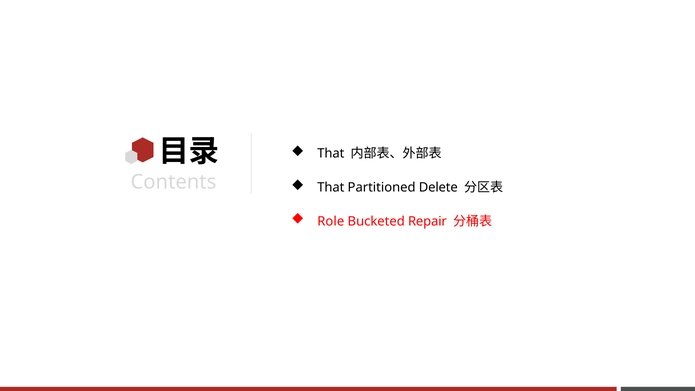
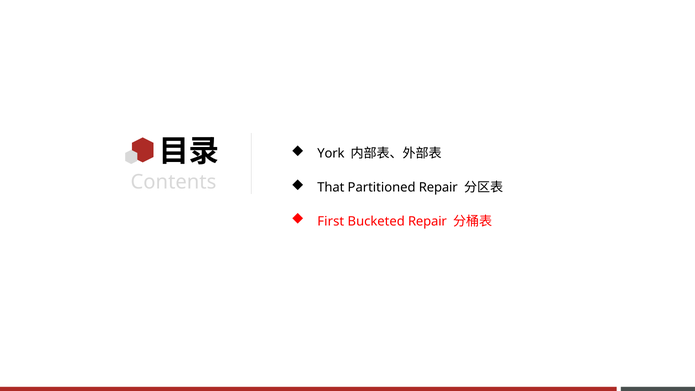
That: That -> York (331, 154)
Partitioned Delete: Delete -> Repair (438, 187)
Role: Role -> First (331, 221)
